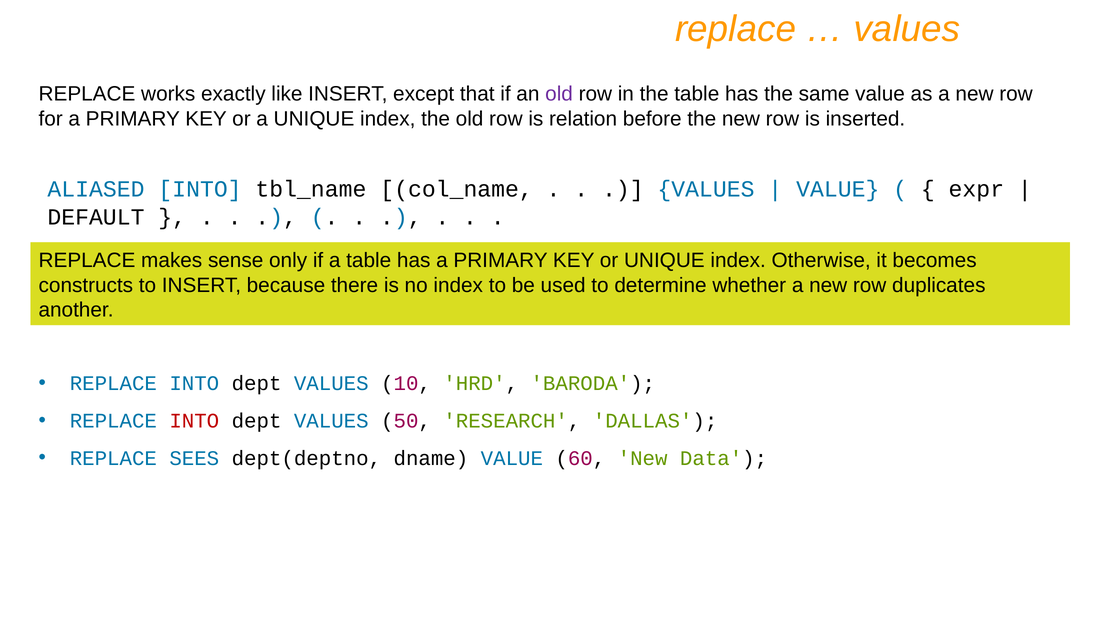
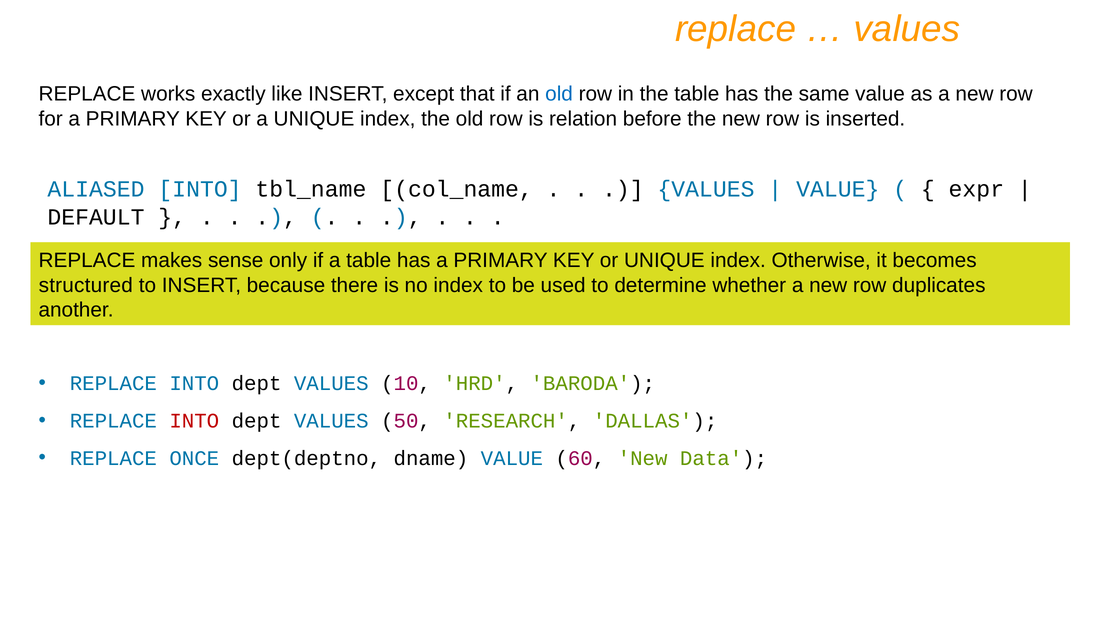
old colour: purple -> blue (559, 94)
constructs: constructs -> structured (86, 285)
SEES: SEES -> ONCE (194, 458)
